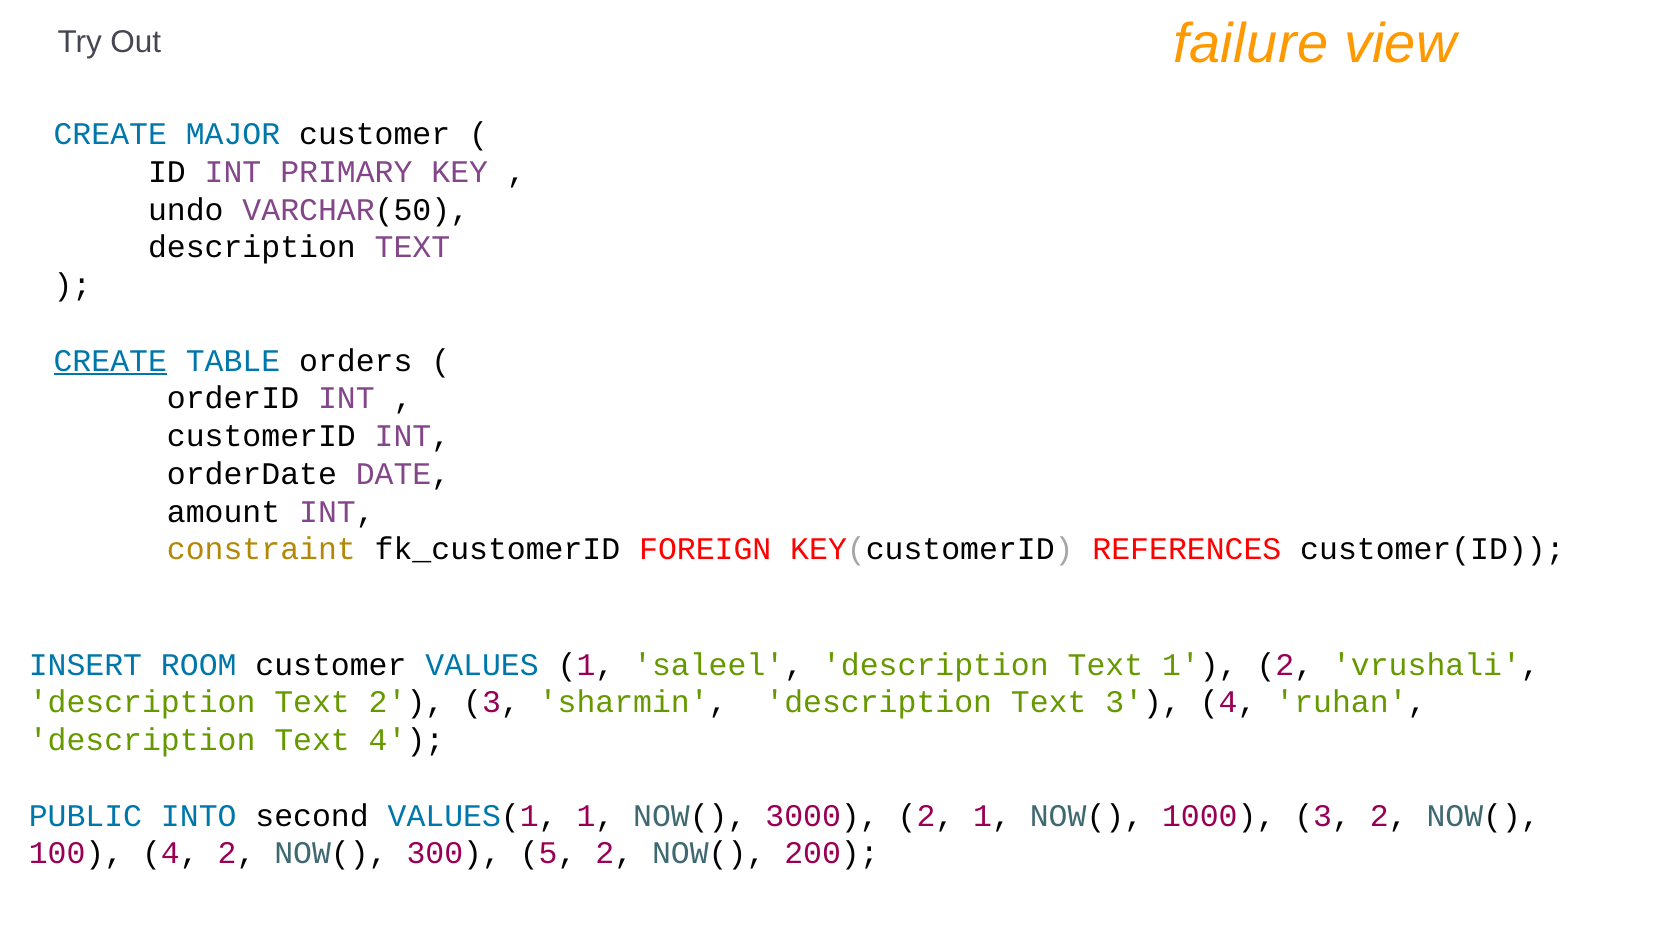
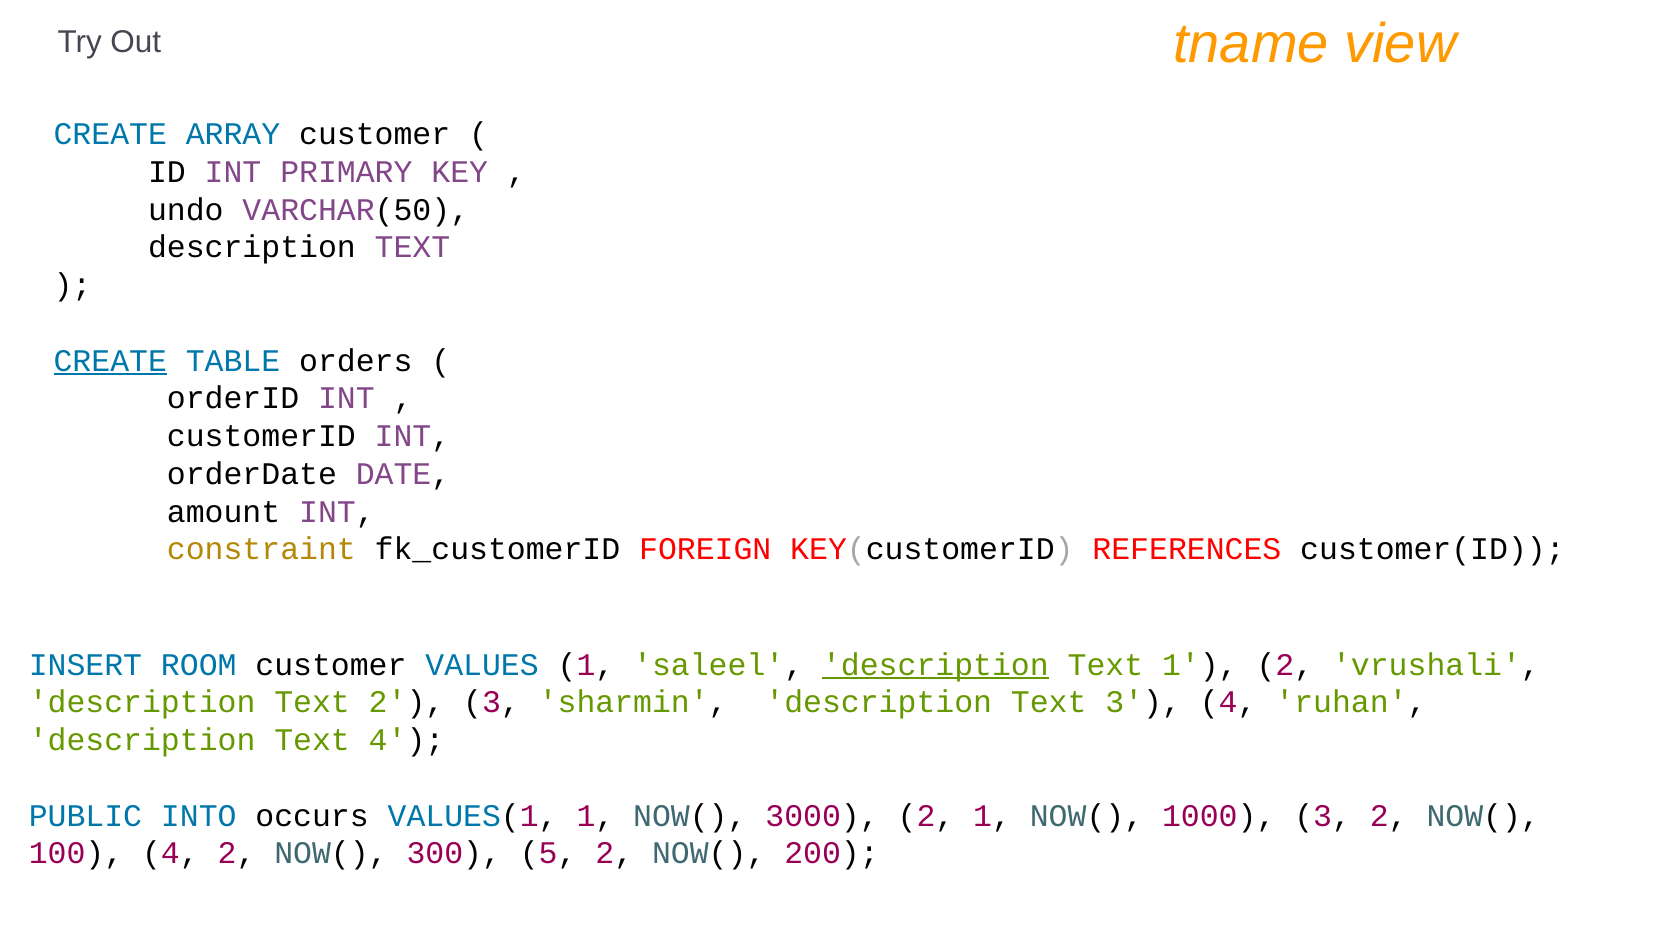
failure: failure -> tname (1251, 44)
MAJOR: MAJOR -> ARRAY (233, 134)
description underline: none -> present (935, 665)
second: second -> occurs (312, 816)
